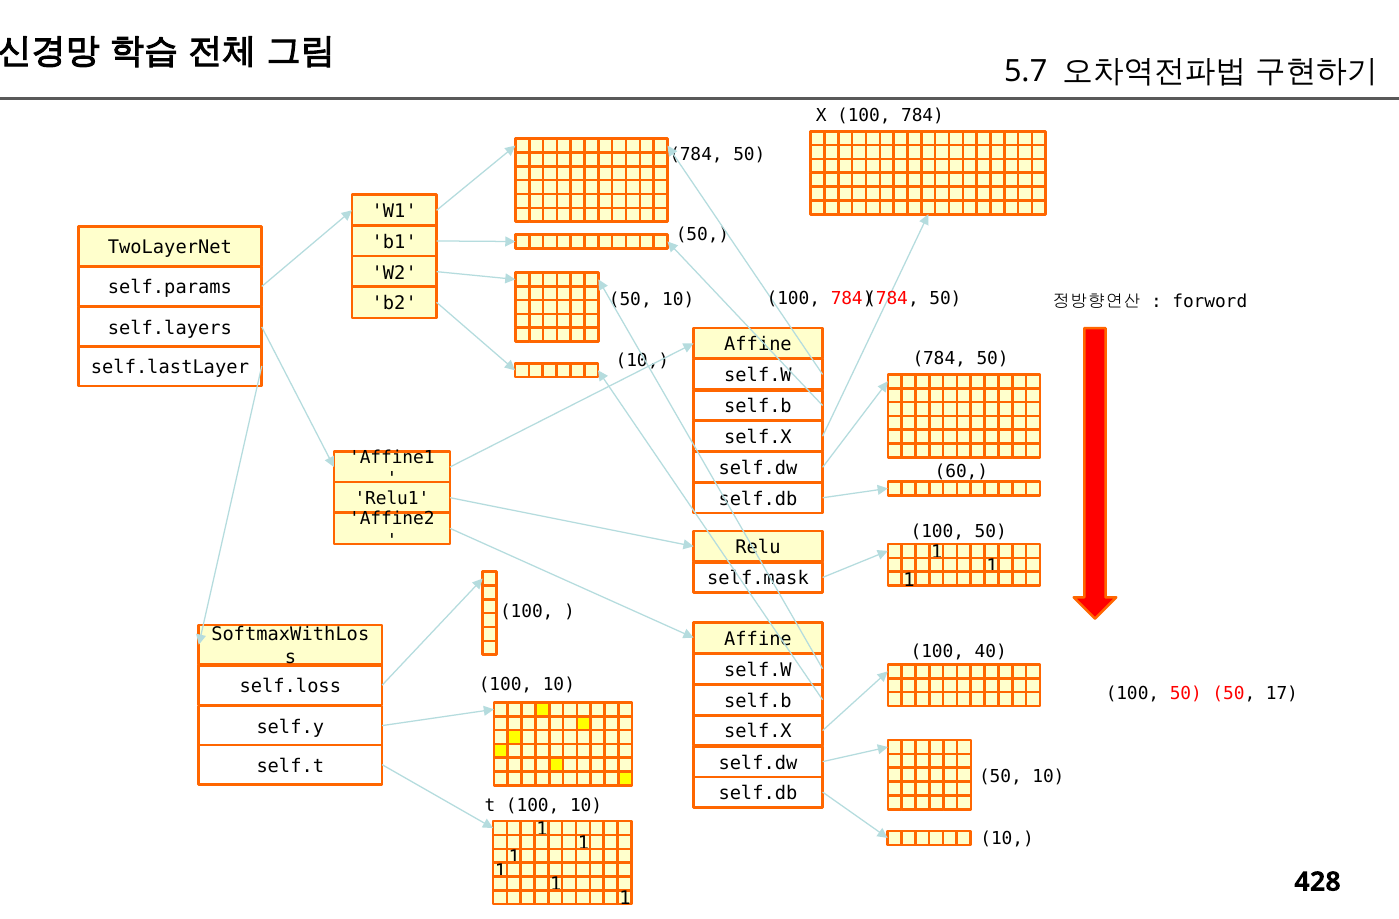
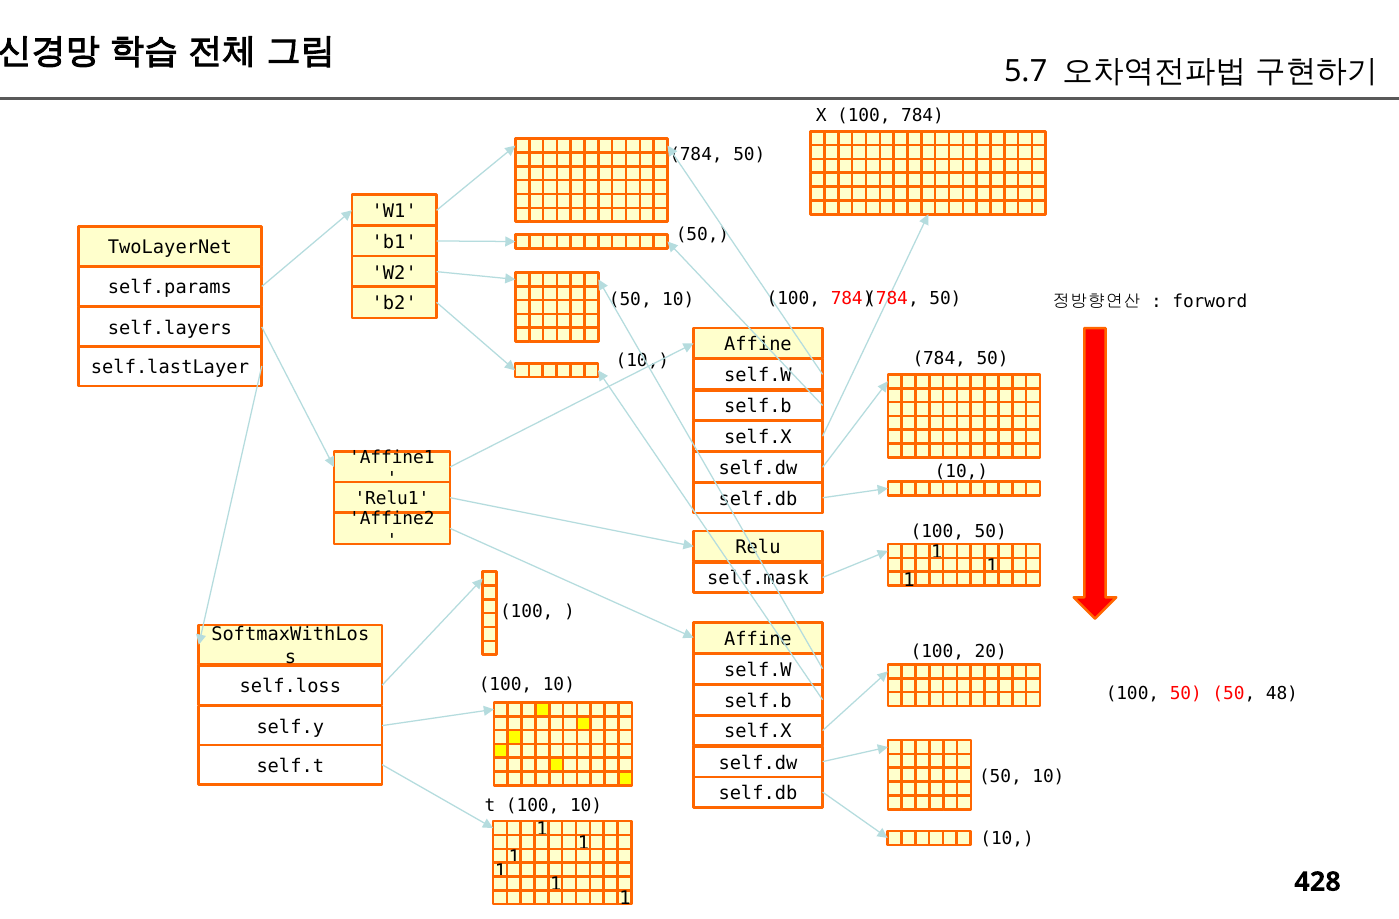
60: 60 -> 10 (961, 472)
40: 40 -> 20 (991, 652)
17: 17 -> 48 (1282, 694)
